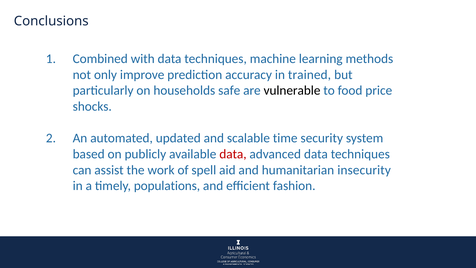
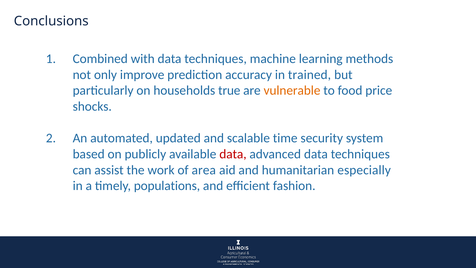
safe: safe -> true (229, 90)
vulnerable colour: black -> orange (292, 90)
spell: spell -> area (204, 170)
insecurity: insecurity -> especially (364, 170)
